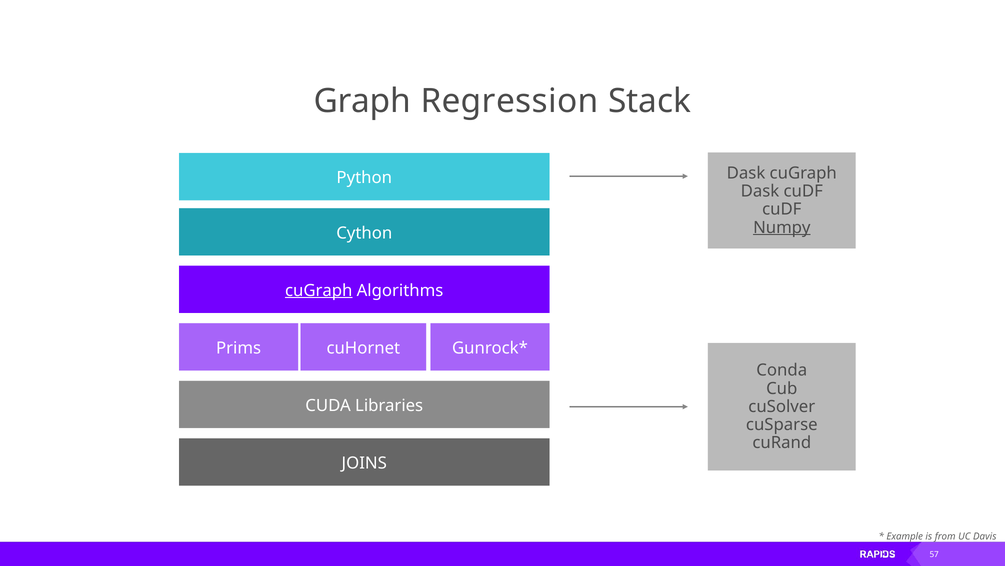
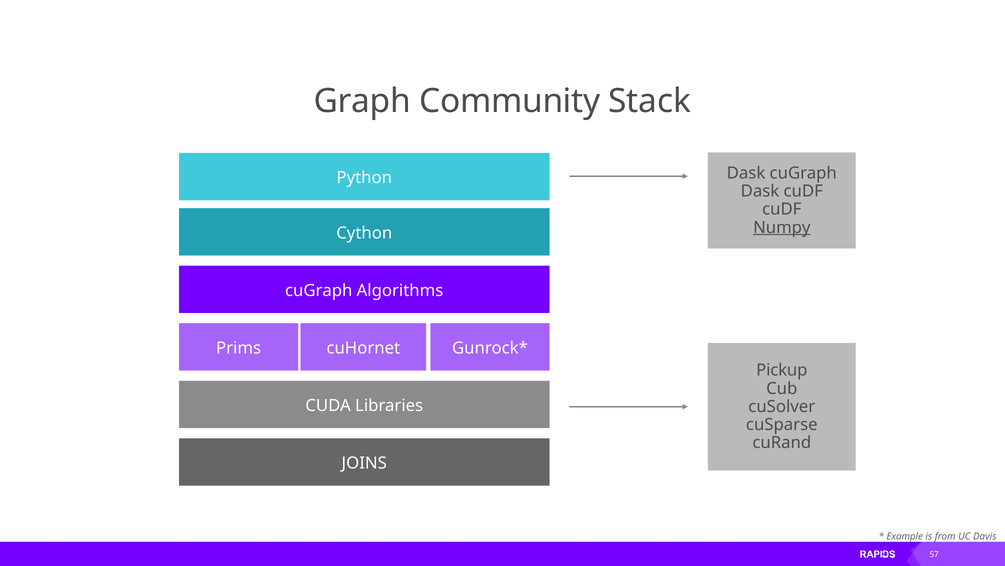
Regression: Regression -> Community (510, 101)
cuGraph underline: present -> none (319, 290)
Conda: Conda -> Pickup (782, 370)
